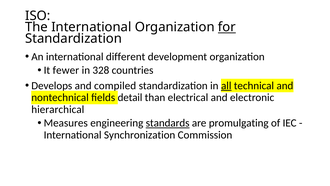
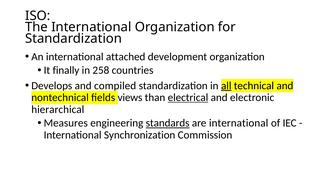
for underline: present -> none (227, 27)
different: different -> attached (126, 57)
fewer: fewer -> finally (66, 70)
328: 328 -> 258 (101, 70)
detail: detail -> views (130, 97)
electrical underline: none -> present (188, 97)
are promulgating: promulgating -> international (239, 123)
